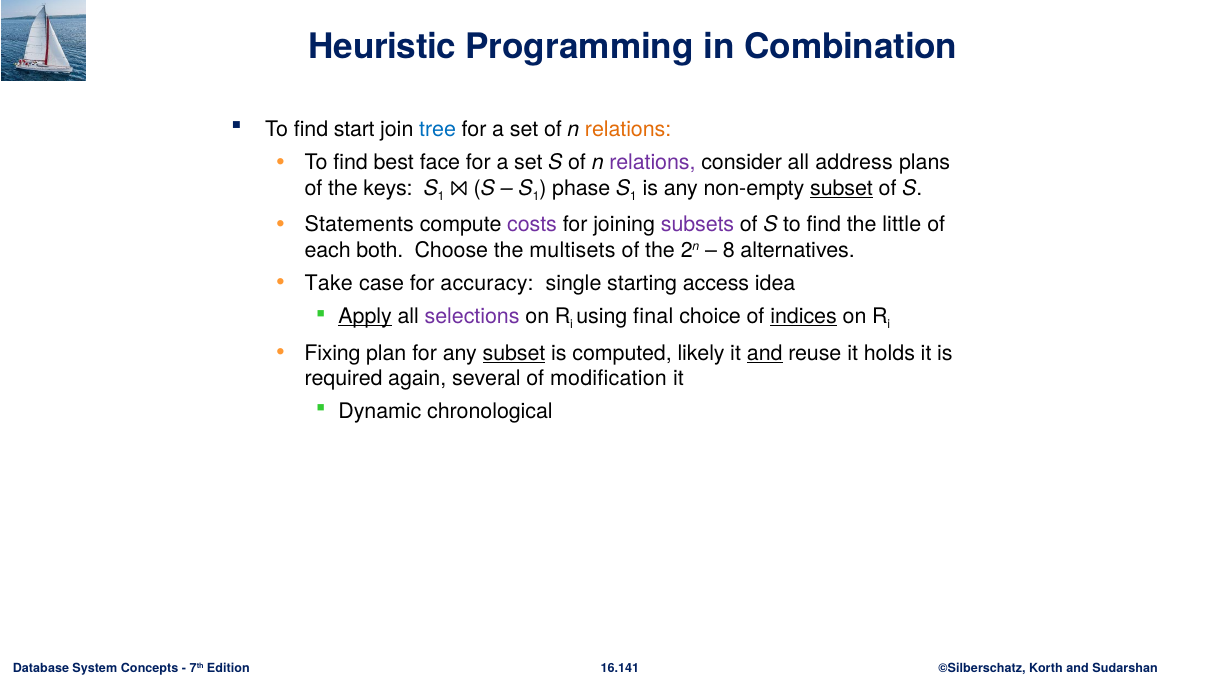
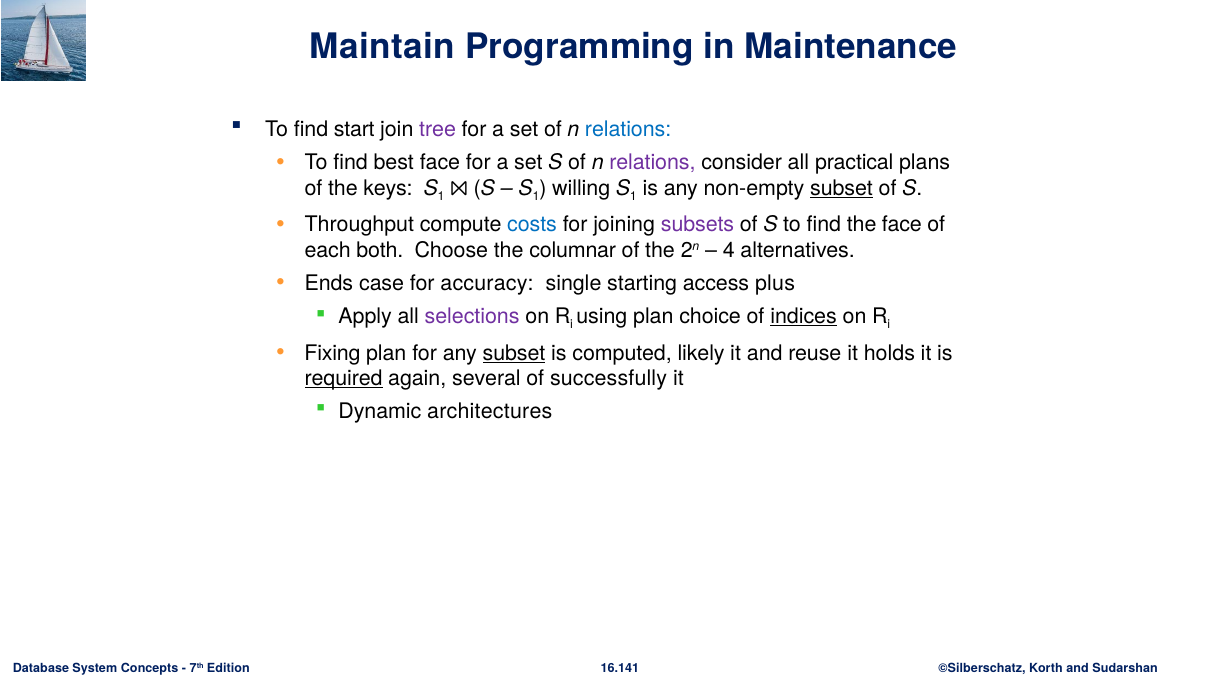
Heuristic: Heuristic -> Maintain (382, 47)
Combination: Combination -> Maintenance (851, 47)
tree colour: blue -> purple (438, 129)
relations colour: orange -> blue (628, 129)
address: address -> practical (854, 162)
phase: phase -> willing (581, 188)
Statements: Statements -> Throughput (359, 225)
costs colour: purple -> blue (532, 225)
the little: little -> face (902, 225)
multisets: multisets -> columnar (573, 250)
8: 8 -> 4 (729, 250)
Take: Take -> Ends (329, 283)
idea: idea -> plus (775, 283)
Apply underline: present -> none (365, 316)
using final: final -> plan (653, 316)
and underline: present -> none (765, 353)
required underline: none -> present (344, 378)
modification: modification -> successfully (609, 378)
chronological: chronological -> architectures (490, 412)
